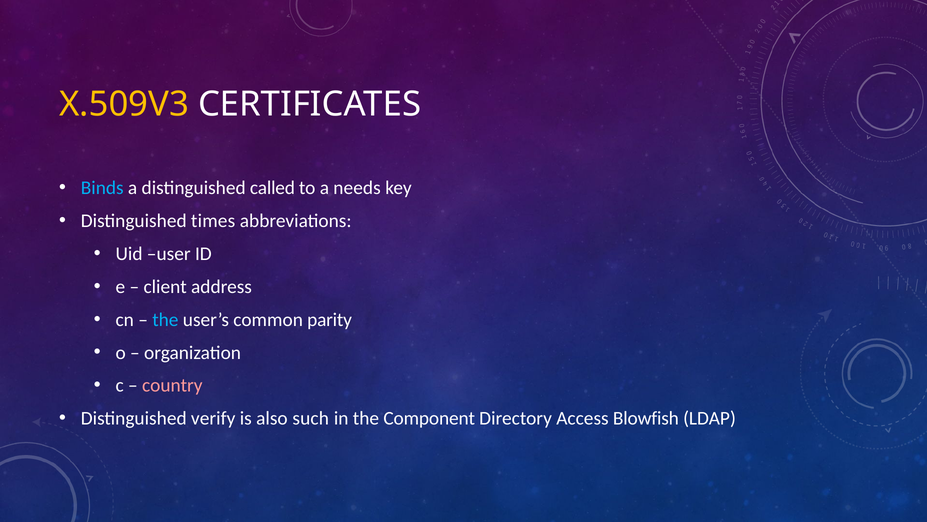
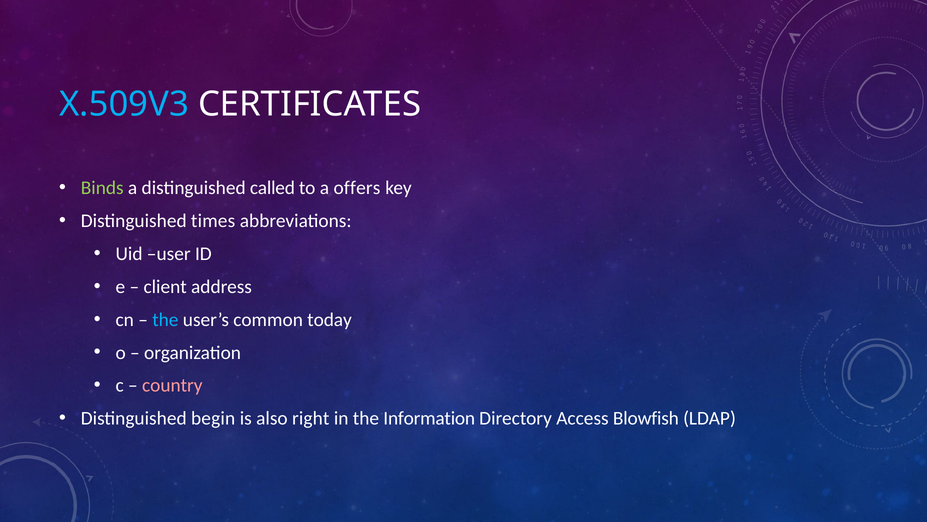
X.509V3 colour: yellow -> light blue (124, 104)
Binds colour: light blue -> light green (102, 188)
needs: needs -> offers (357, 188)
parity: parity -> today (330, 319)
verify: verify -> begin (213, 418)
such: such -> right (311, 418)
Component: Component -> Information (429, 418)
